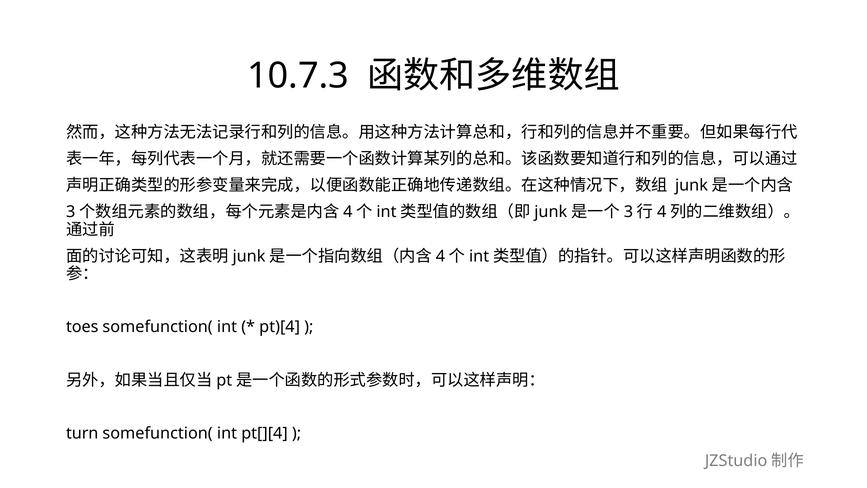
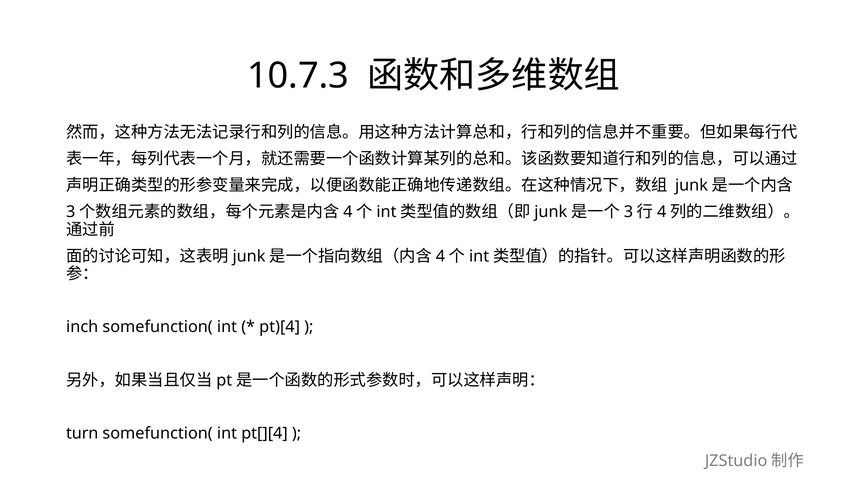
toes: toes -> inch (82, 327)
